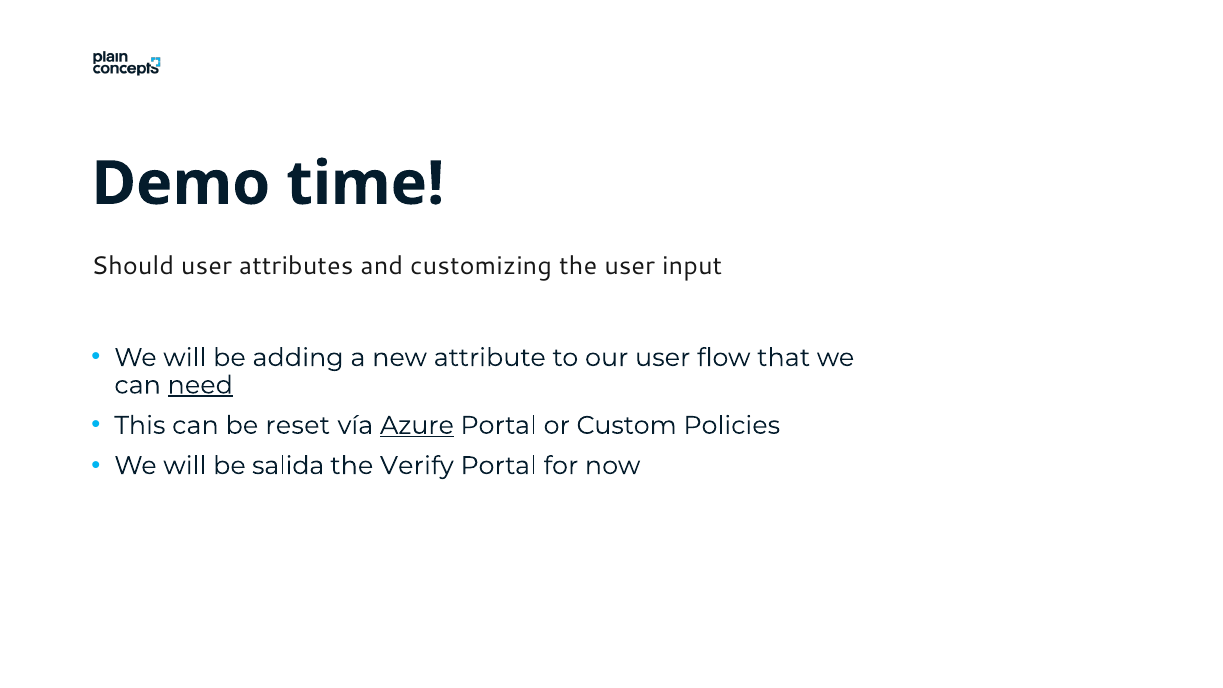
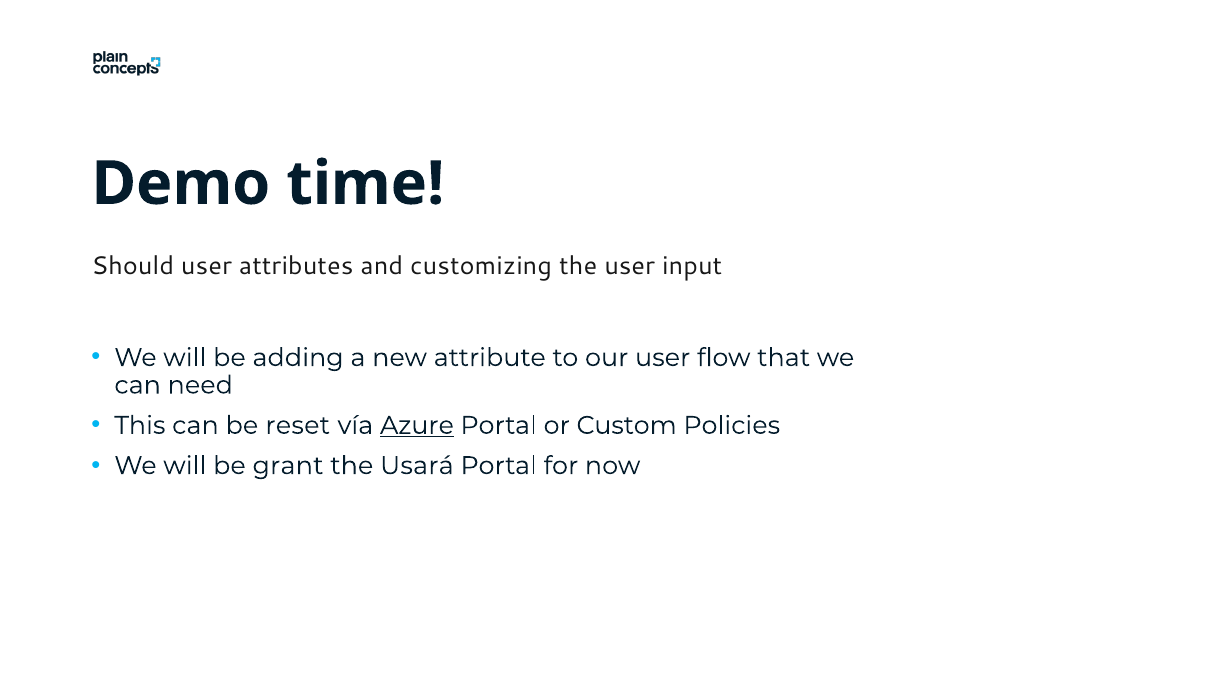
need underline: present -> none (200, 385)
salida: salida -> grant (288, 466)
Verify: Verify -> Usará (417, 466)
